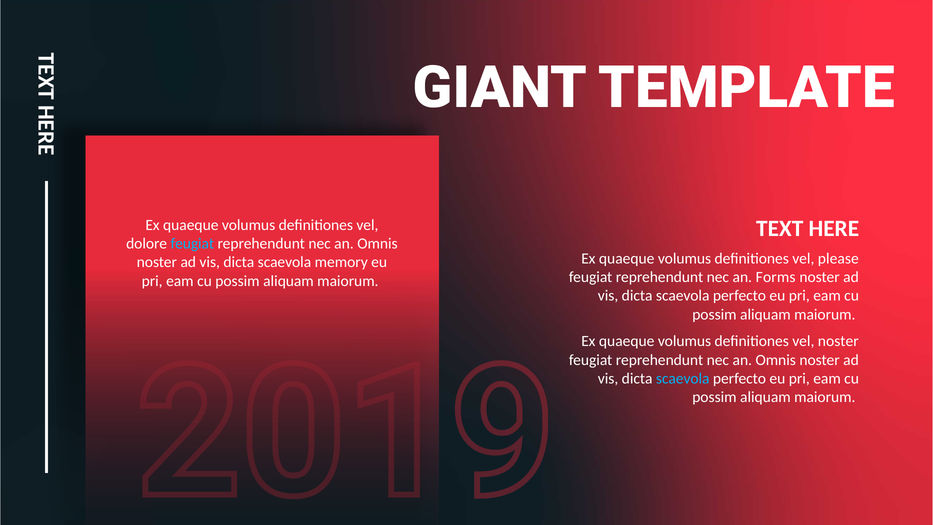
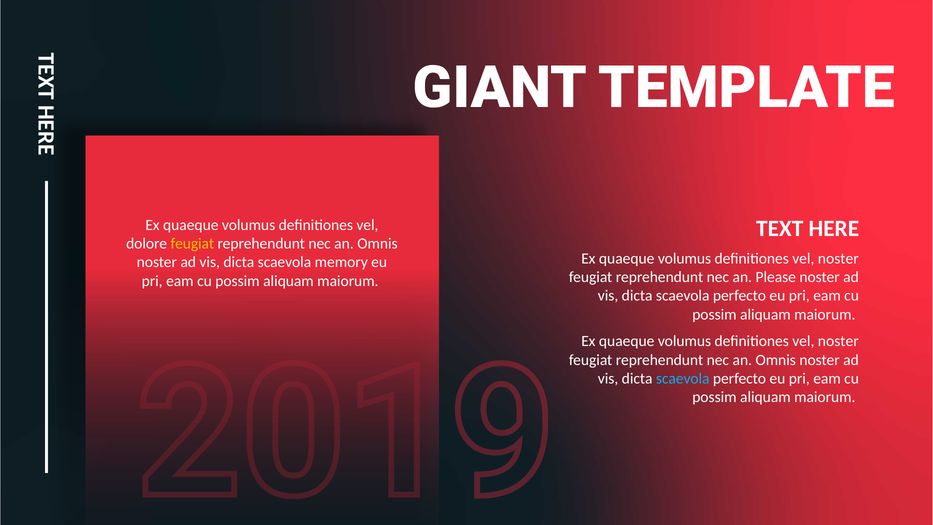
feugiat colour: light blue -> yellow (192, 244)
please: please -> noster (838, 258)
Forms: Forms -> Please (776, 277)
